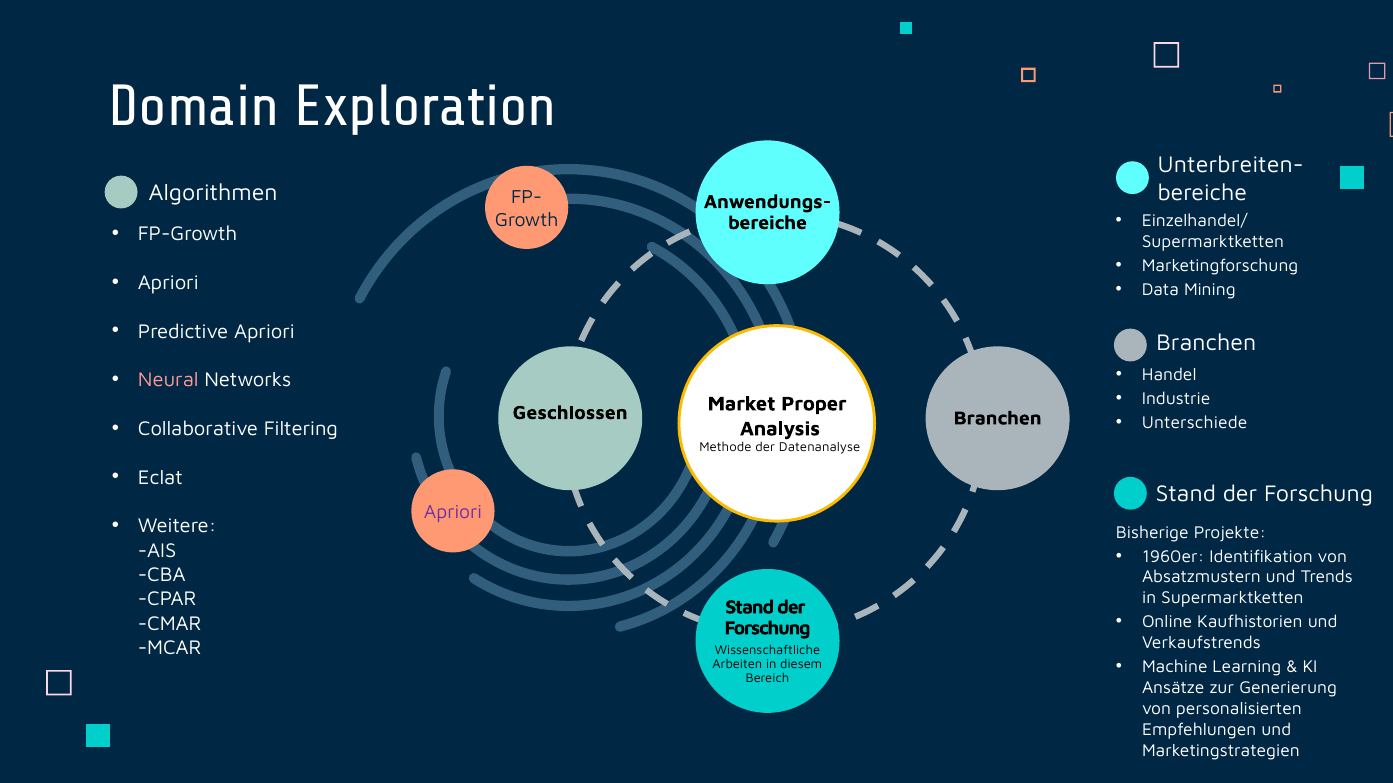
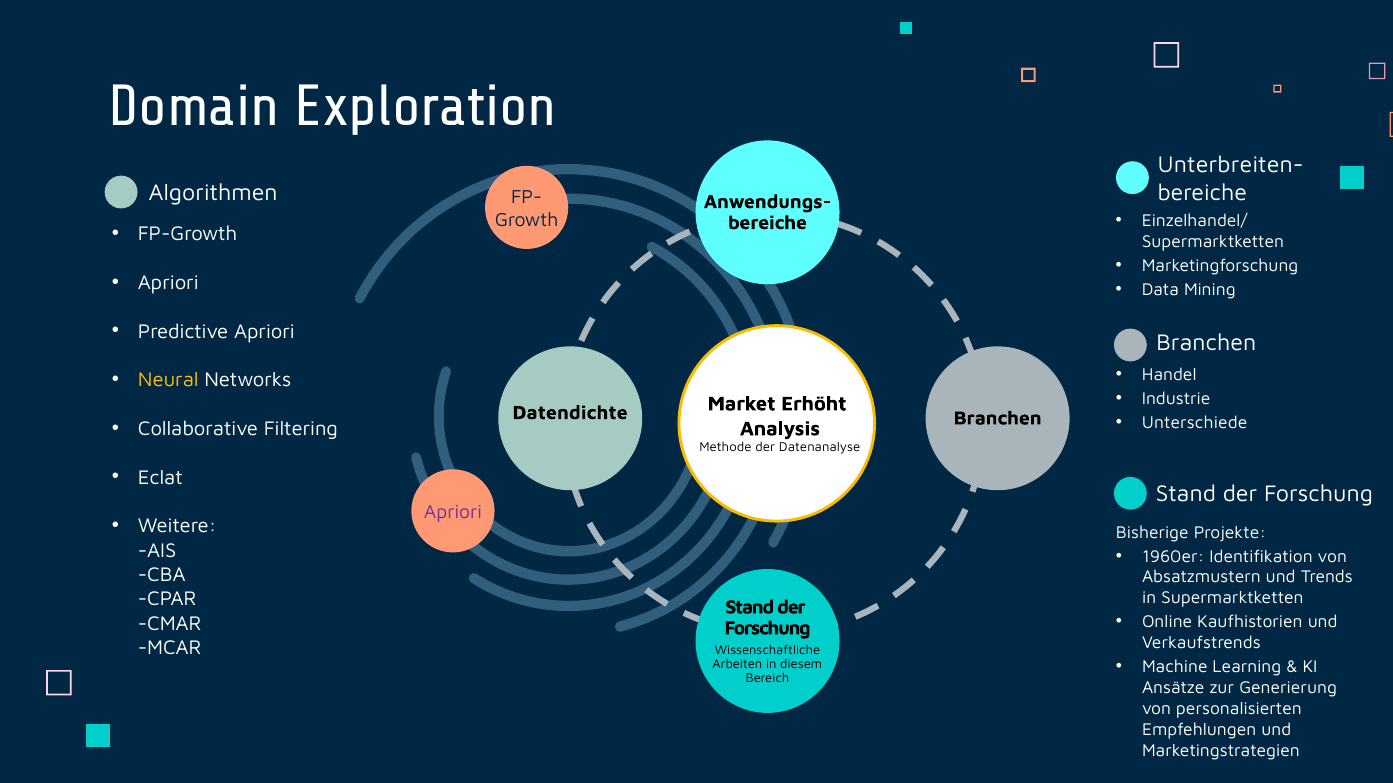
Neural colour: pink -> yellow (168, 380)
Geschlossen: Geschlossen -> Datendichte (570, 413)
Proper: Proper -> Erhöht (814, 404)
